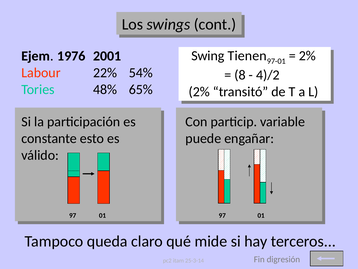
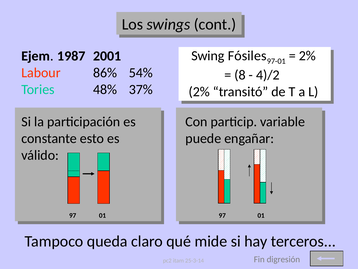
Tienen: Tienen -> Fósiles (247, 56)
1976: 1976 -> 1987 (71, 56)
22%: 22% -> 86% (105, 73)
65%: 65% -> 37% (141, 89)
